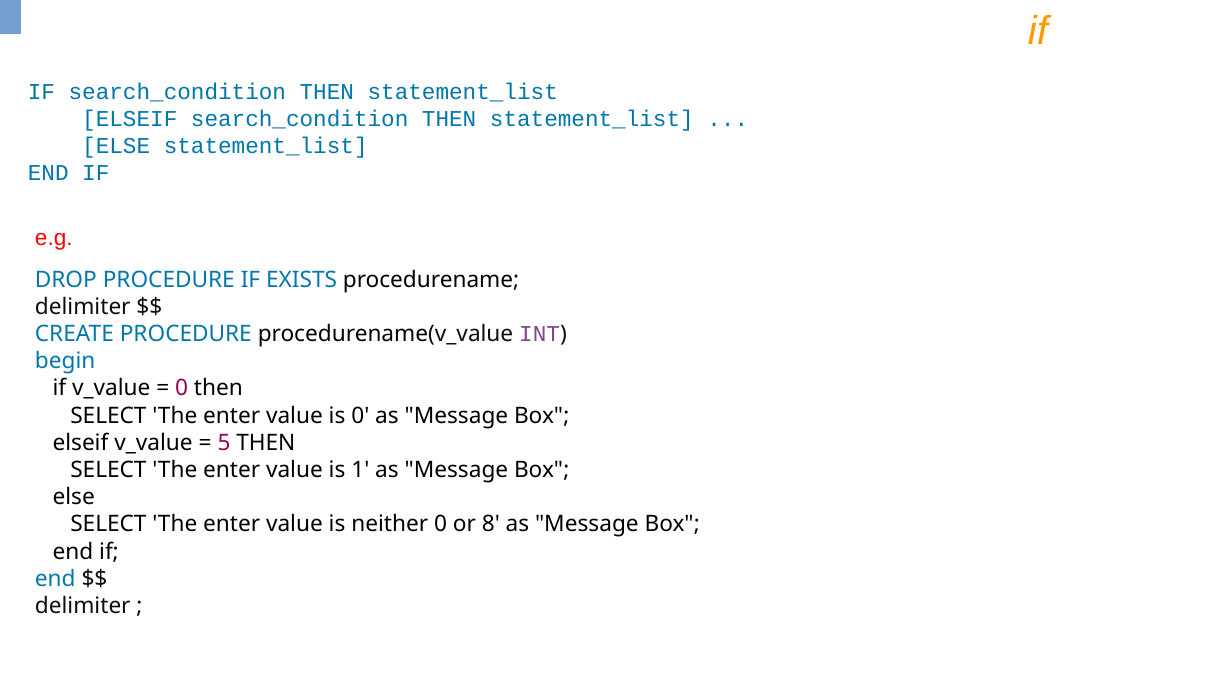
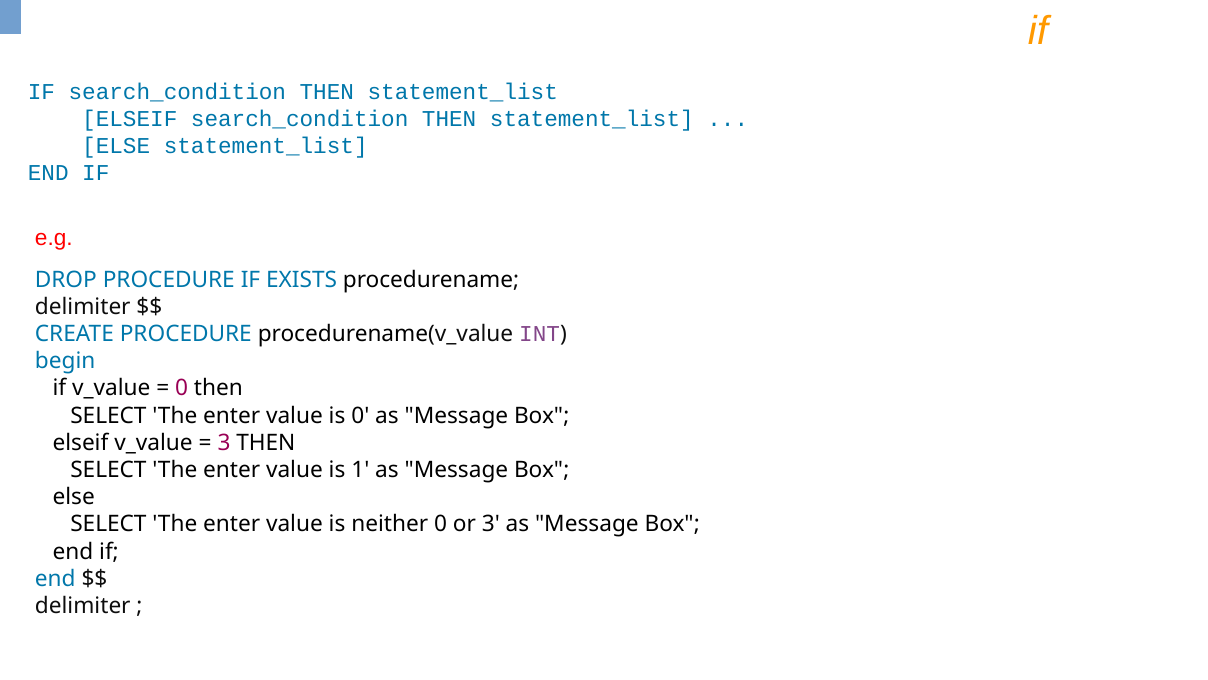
5: 5 -> 3 (224, 443)
or 8: 8 -> 3 (491, 524)
